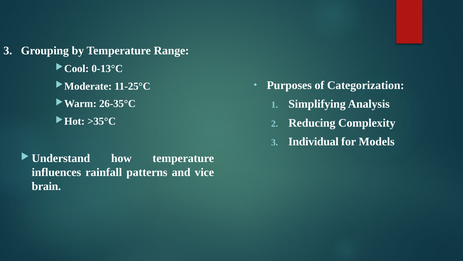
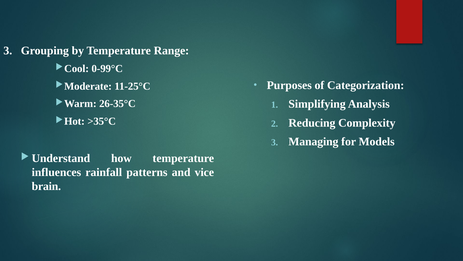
0-13°C: 0-13°C -> 0-99°C (107, 68)
Individual: Individual -> Managing (313, 141)
